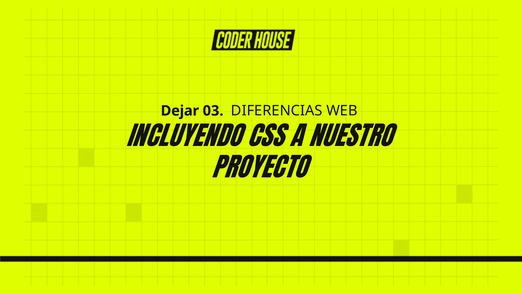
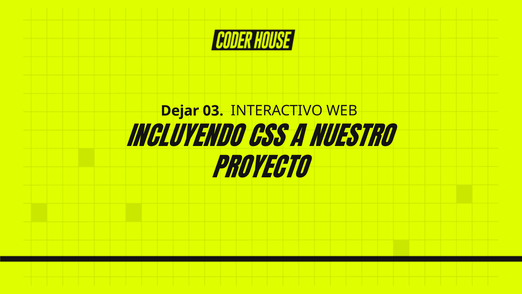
DIFERENCIAS: DIFERENCIAS -> INTERACTIVO (277, 111)
